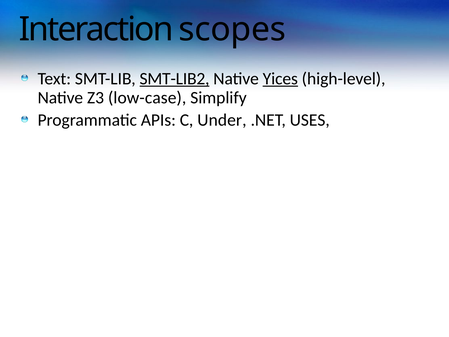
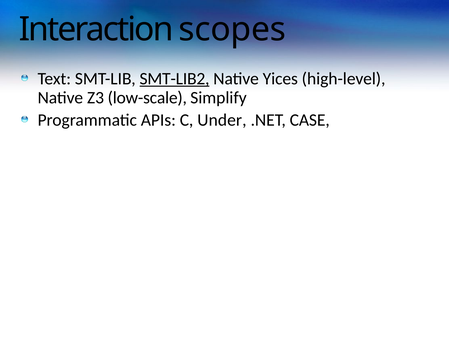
Yices underline: present -> none (280, 79)
low-case: low-case -> low-scale (147, 98)
USES: USES -> CASE (310, 120)
